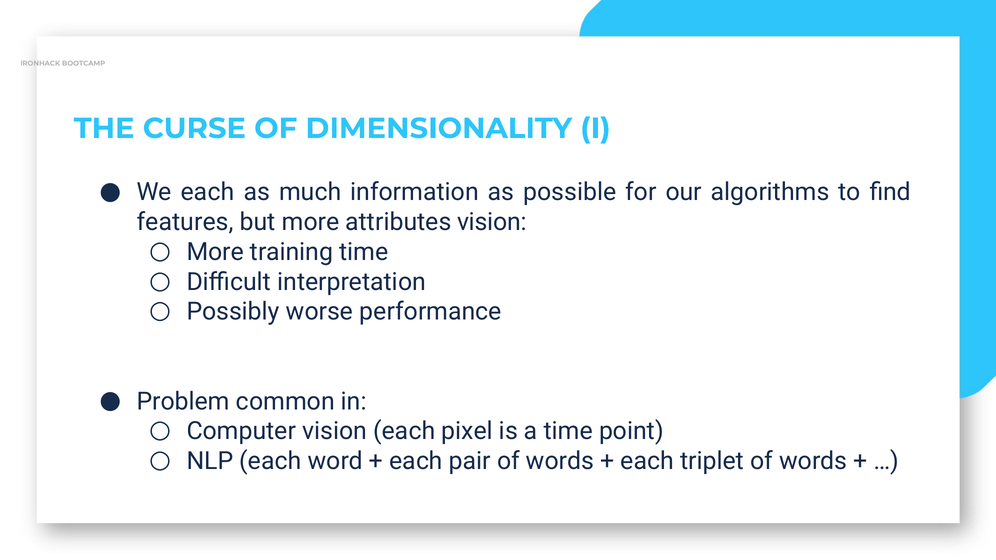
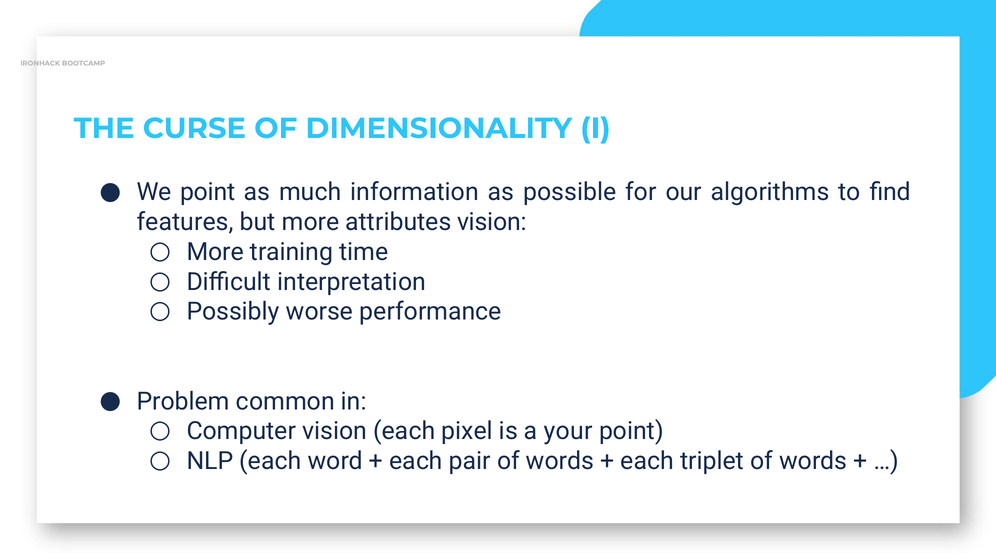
We each: each -> point (208, 192)
a time: time -> your (568, 431)
